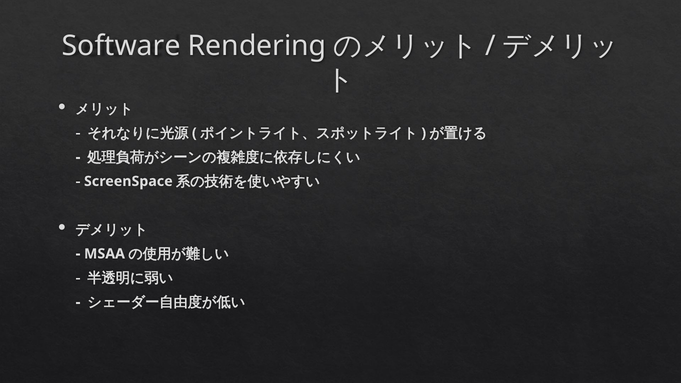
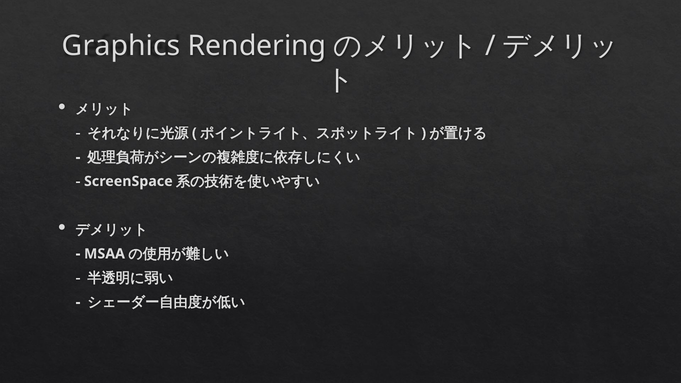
Software: Software -> Graphics (121, 46)
